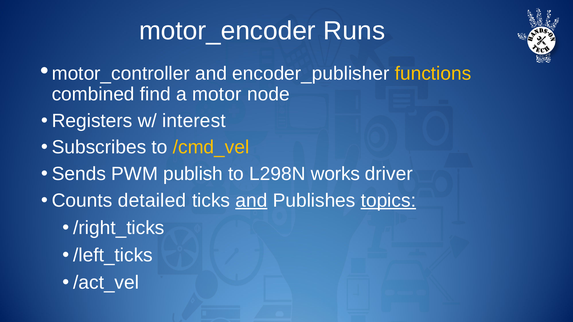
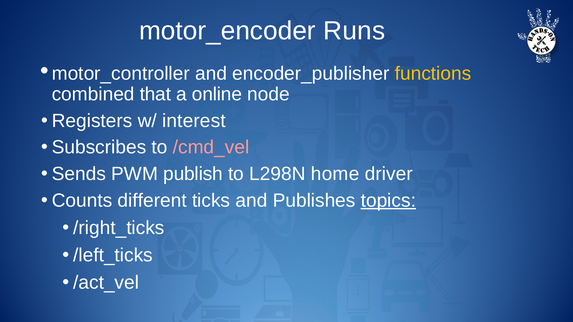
find: find -> that (155, 94)
motor: motor -> online (217, 94)
/cmd_vel colour: yellow -> pink (211, 147)
works: works -> home (335, 174)
detailed: detailed -> different (152, 201)
and underline: present -> none (251, 201)
